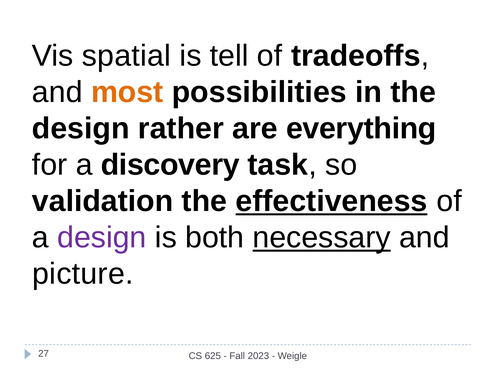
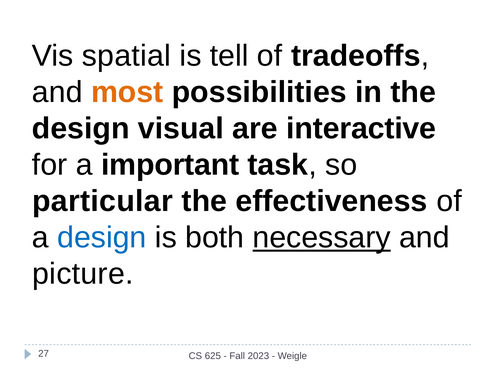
rather: rather -> visual (181, 129)
everything: everything -> interactive (361, 129)
discovery: discovery -> important (170, 165)
validation: validation -> particular (102, 201)
effectiveness underline: present -> none (332, 201)
design colour: purple -> blue (102, 238)
